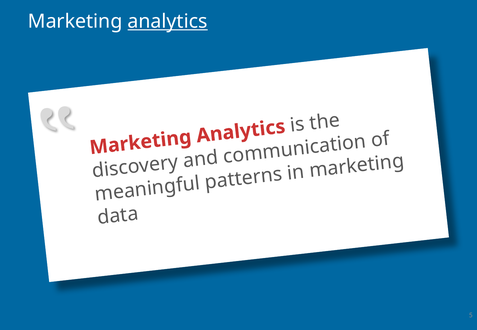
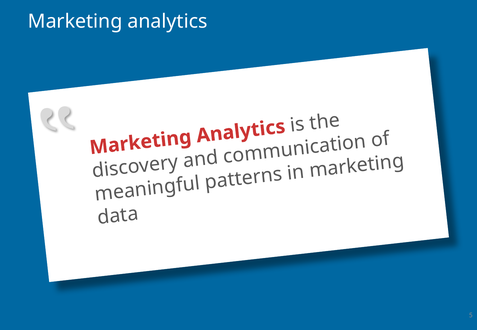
analytics underline: present -> none (168, 22)
